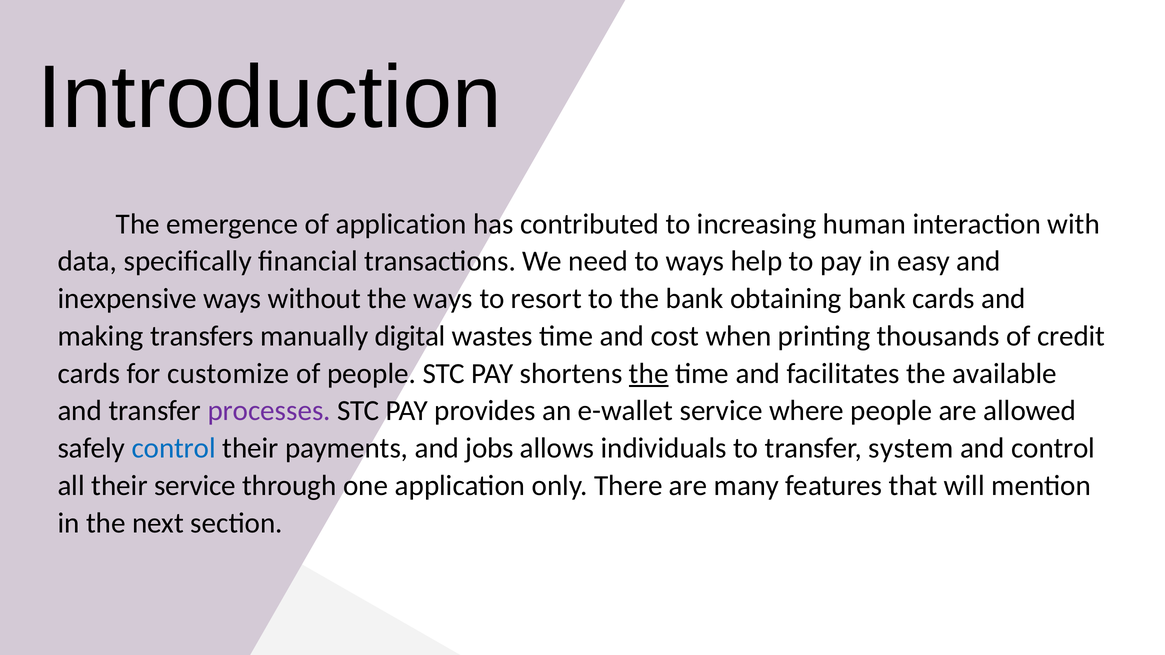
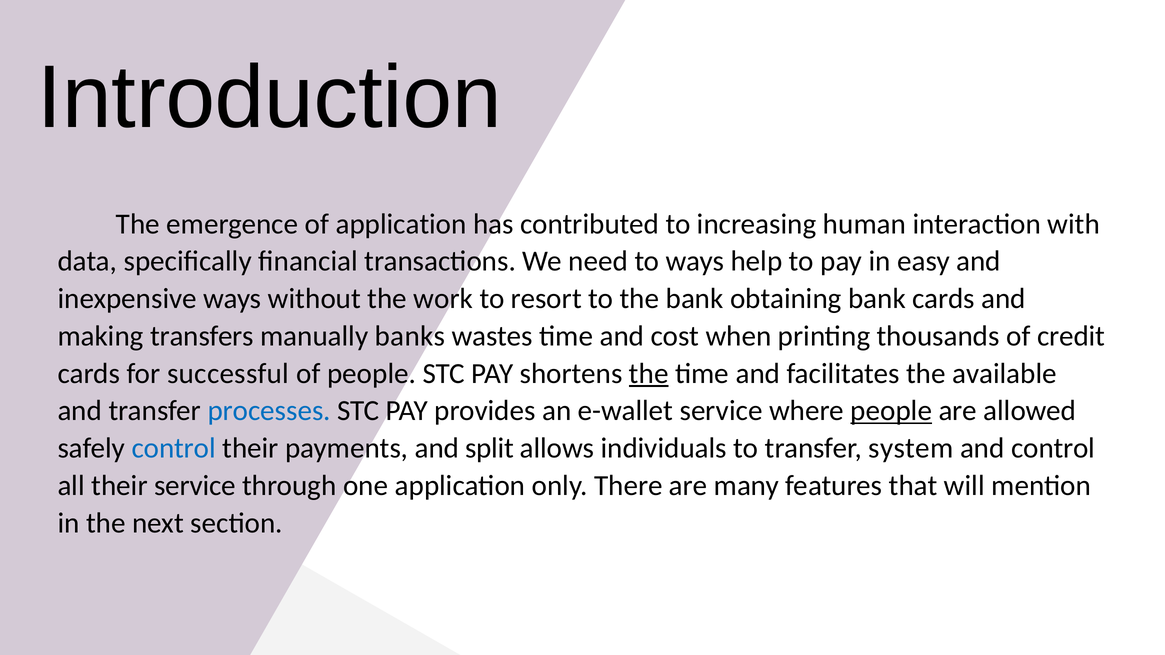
the ways: ways -> work (443, 299)
digital: digital -> banks (410, 336)
customize: customize -> successful (228, 374)
processes colour: purple -> blue (269, 411)
people underline: none -> present (891, 411)
jobs: jobs -> split (490, 448)
